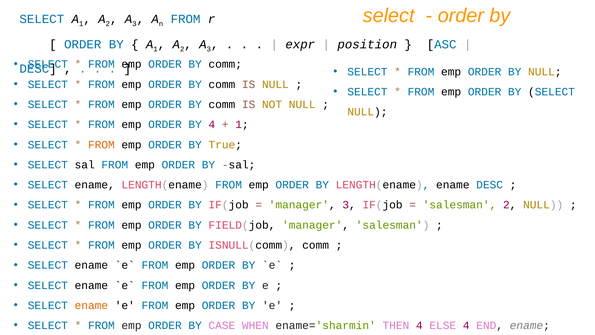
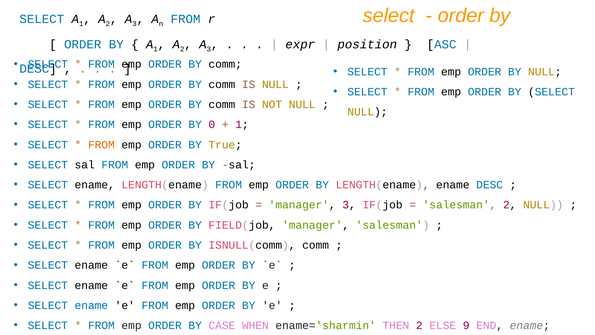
BY 4: 4 -> 0 (212, 124)
ename colour: orange -> blue (91, 305)
THEN 4: 4 -> 2 (419, 325)
ELSE 4: 4 -> 9 (466, 325)
